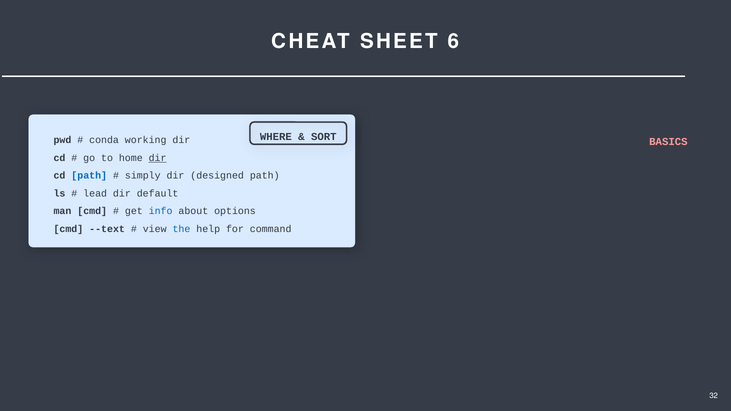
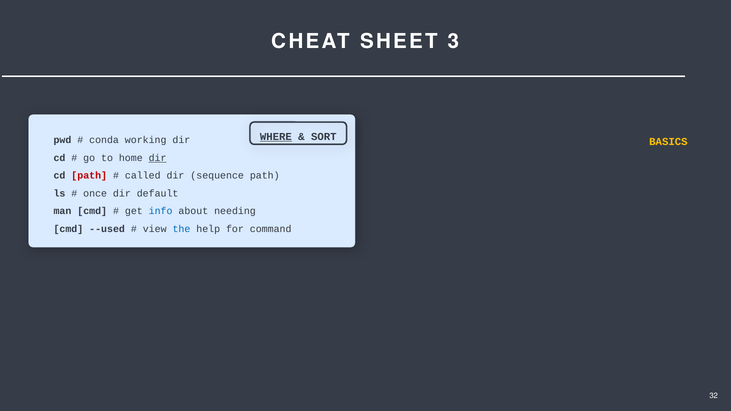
6: 6 -> 3 (454, 42)
WHERE underline: none -> present (276, 137)
BASICS colour: pink -> yellow (668, 142)
path colour: blue -> red (89, 176)
simply: simply -> called (143, 176)
designed: designed -> sequence (217, 176)
lead: lead -> once (95, 194)
options: options -> needing (235, 211)
--text: --text -> --used (107, 229)
